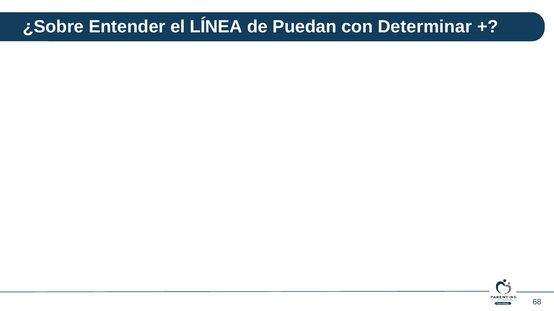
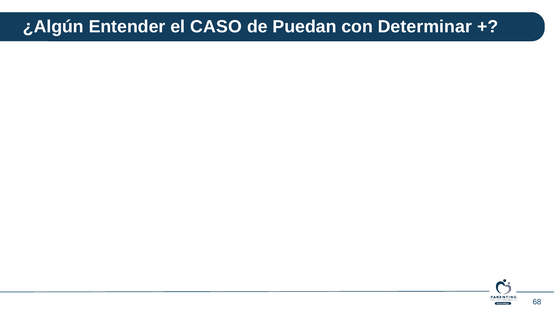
¿Sobre: ¿Sobre -> ¿Algún (53, 27)
LÍNEA: LÍNEA -> CASO (216, 27)
